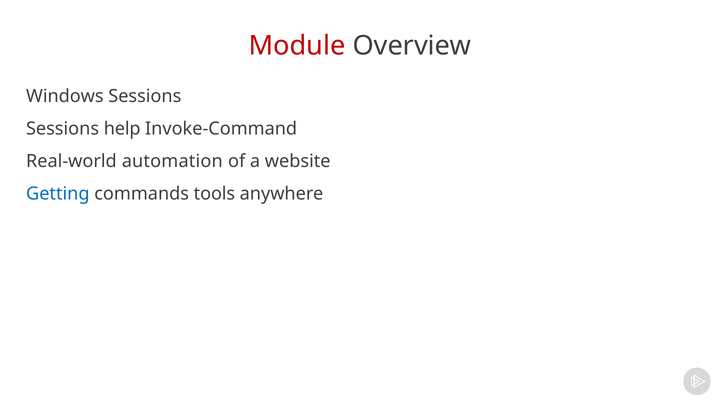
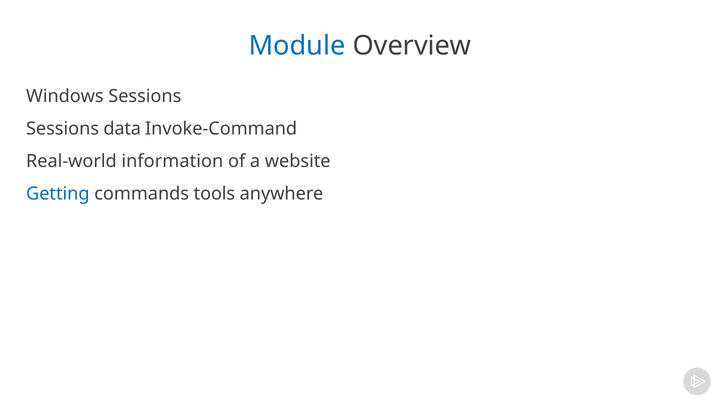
Module colour: red -> blue (297, 46)
help: help -> data (122, 129)
automation: automation -> information (172, 161)
